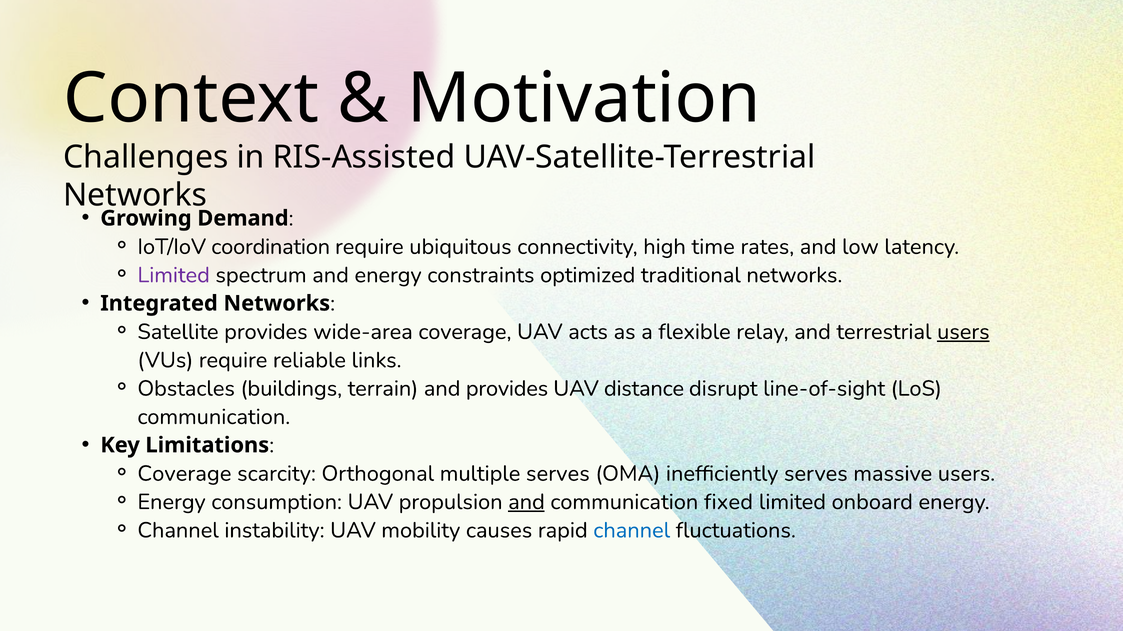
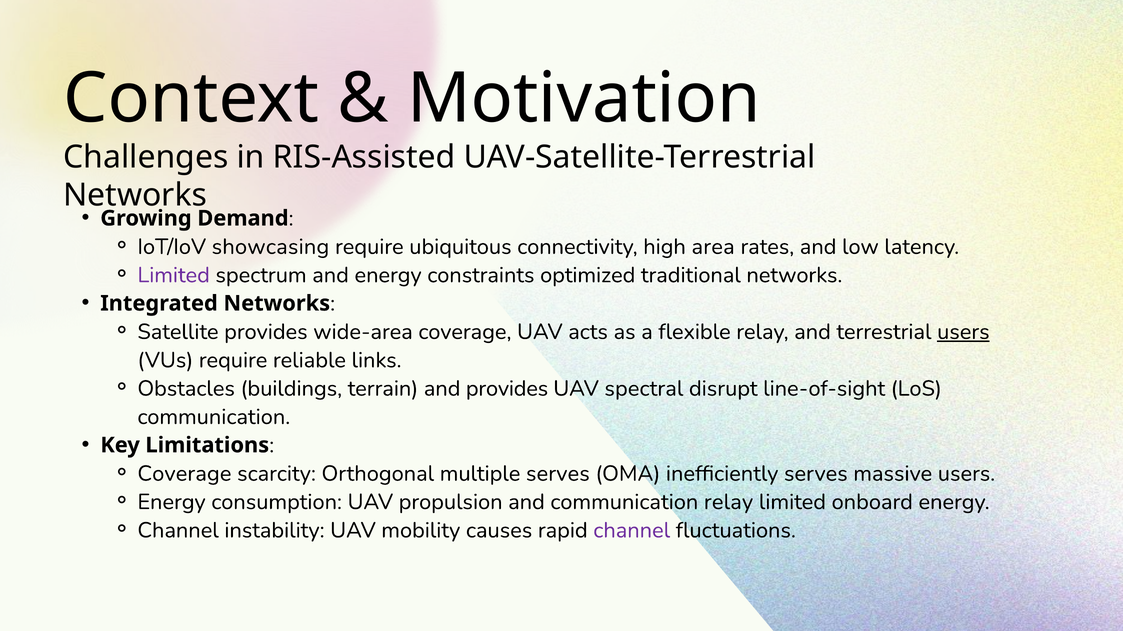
coordination: coordination -> showcasing (270, 247)
time: time -> area (713, 247)
distance: distance -> spectral (644, 389)
and underline: present -> none (526, 502)
communication fixed: fixed -> relay (729, 502)
channel colour: blue -> purple (632, 531)
